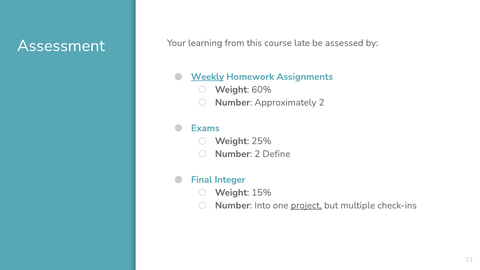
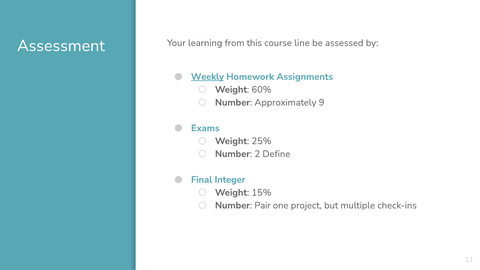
late: late -> line (302, 43)
Approximately 2: 2 -> 9 (322, 102)
Into: Into -> Pair (263, 205)
project underline: present -> none (306, 205)
